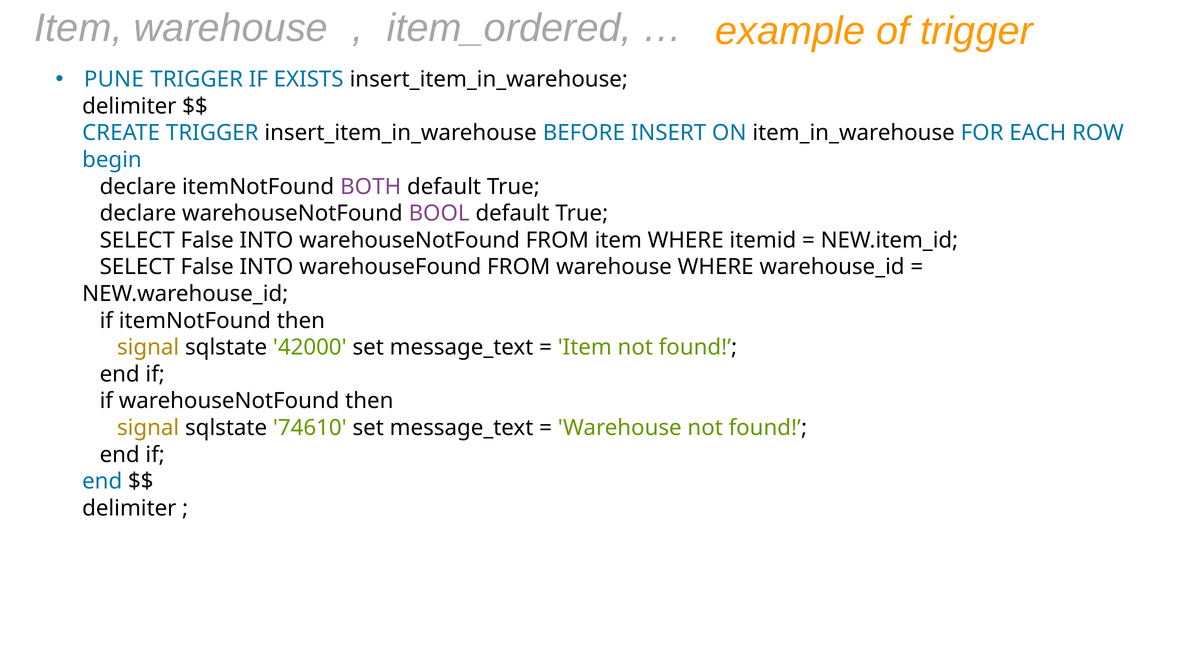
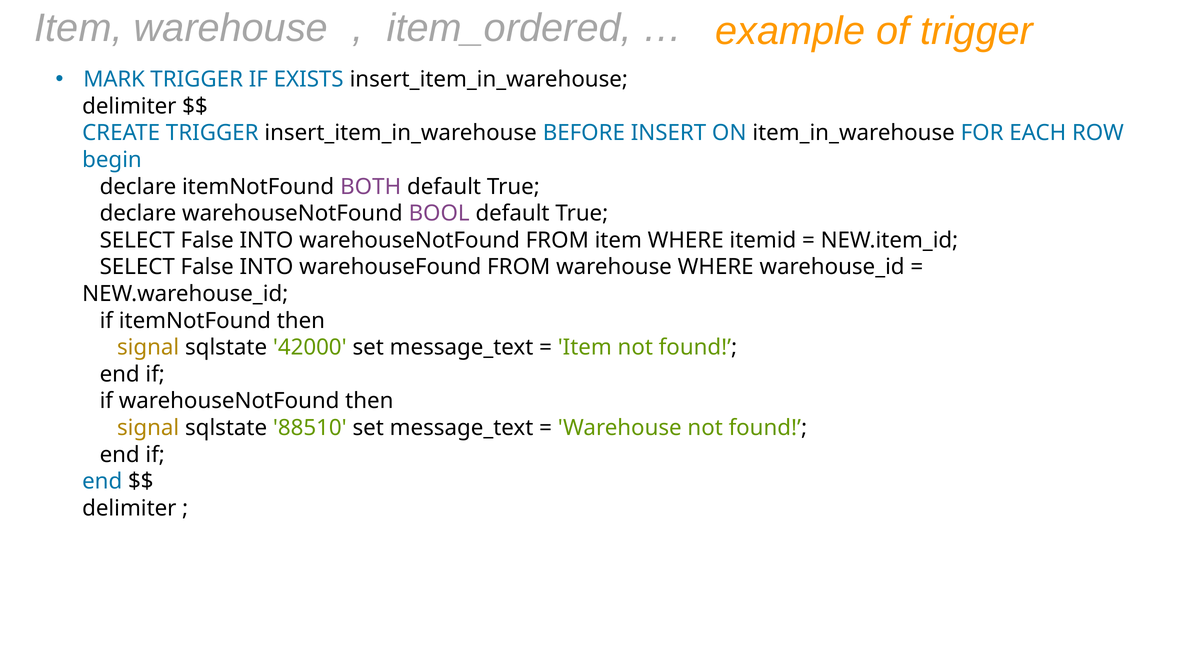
PUNE: PUNE -> MARK (114, 79)
74610: 74610 -> 88510 (310, 428)
